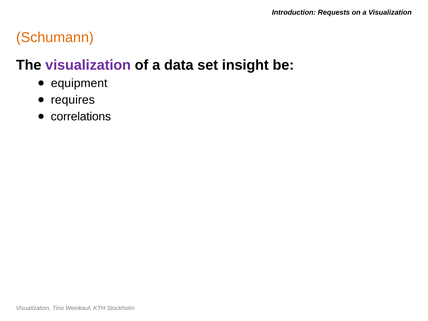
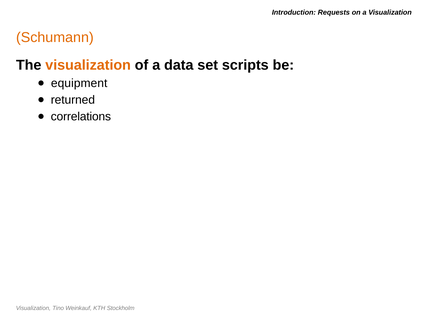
visualization colour: purple -> orange (88, 65)
insight: insight -> scripts (245, 65)
requires: requires -> returned (73, 100)
